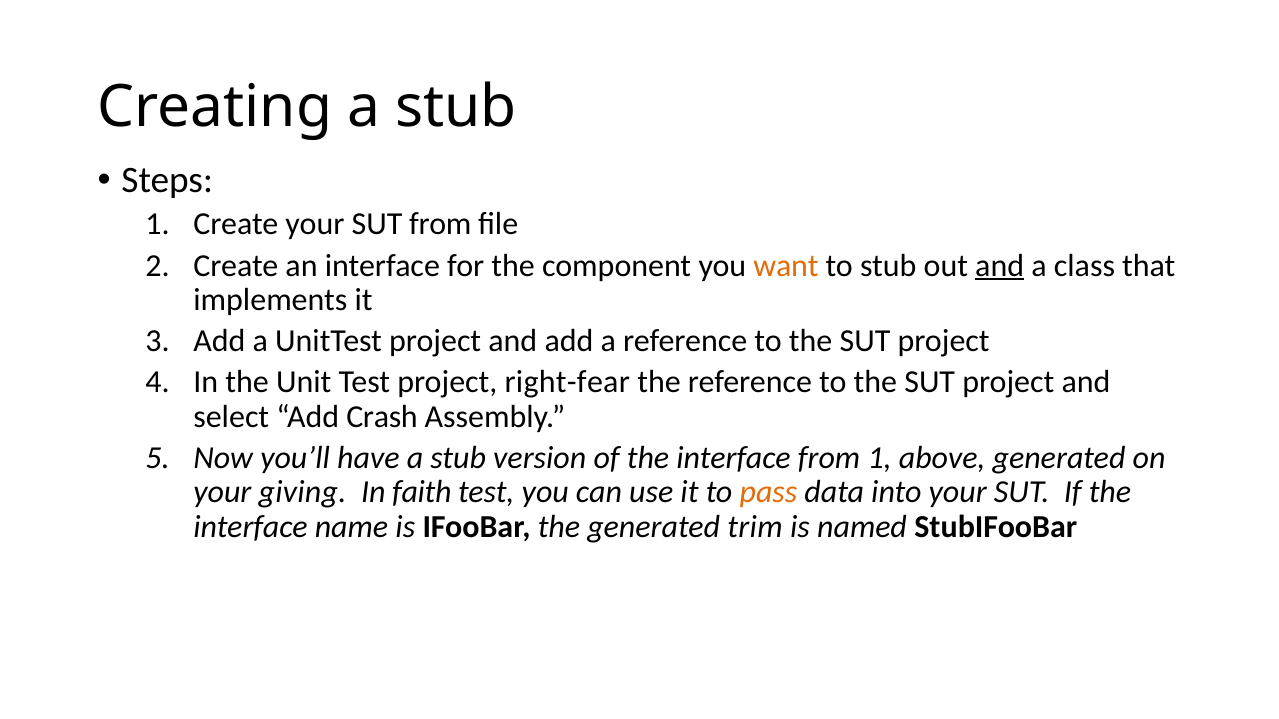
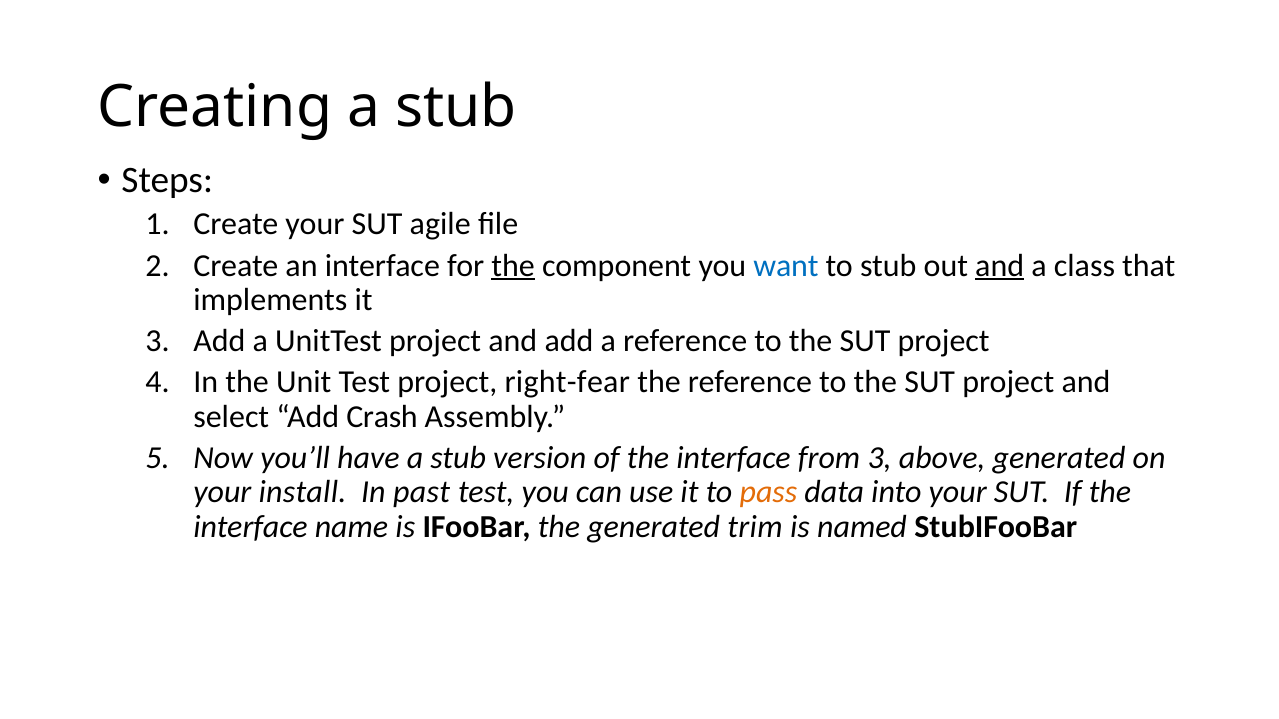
SUT from: from -> agile (440, 224)
the underline: none -> present (513, 266)
want colour: orange -> blue (786, 266)
from 1: 1 -> 3 (880, 458)
giving: giving -> install (302, 493)
faith: faith -> past (422, 493)
